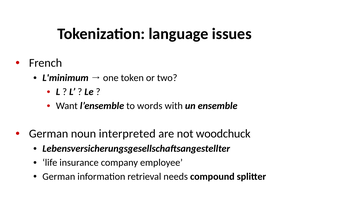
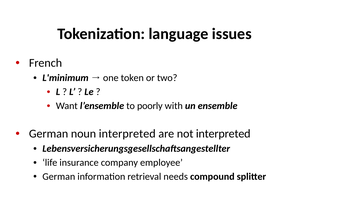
words: words -> poorly (150, 106)
not woodchuck: woodchuck -> interpreted (223, 134)
